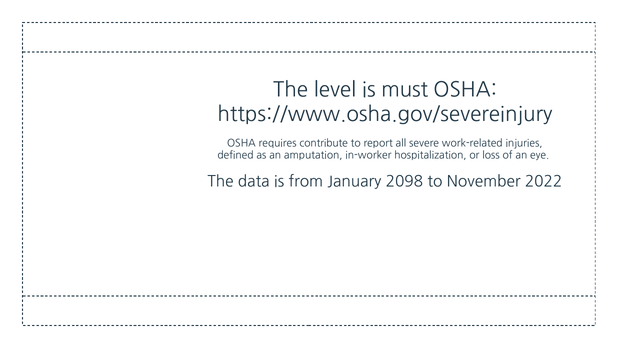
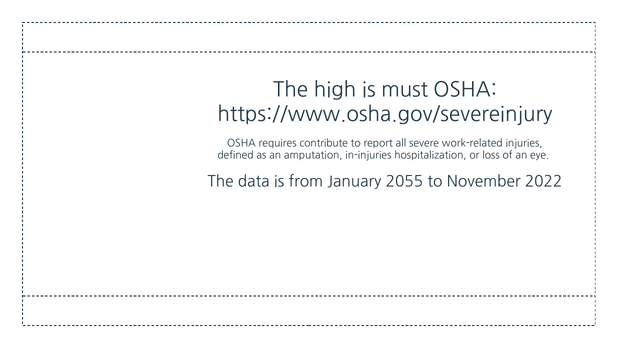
level: level -> high (335, 90)
in-worker: in-worker -> in-injuries (368, 155)
2098: 2098 -> 2055 (404, 182)
